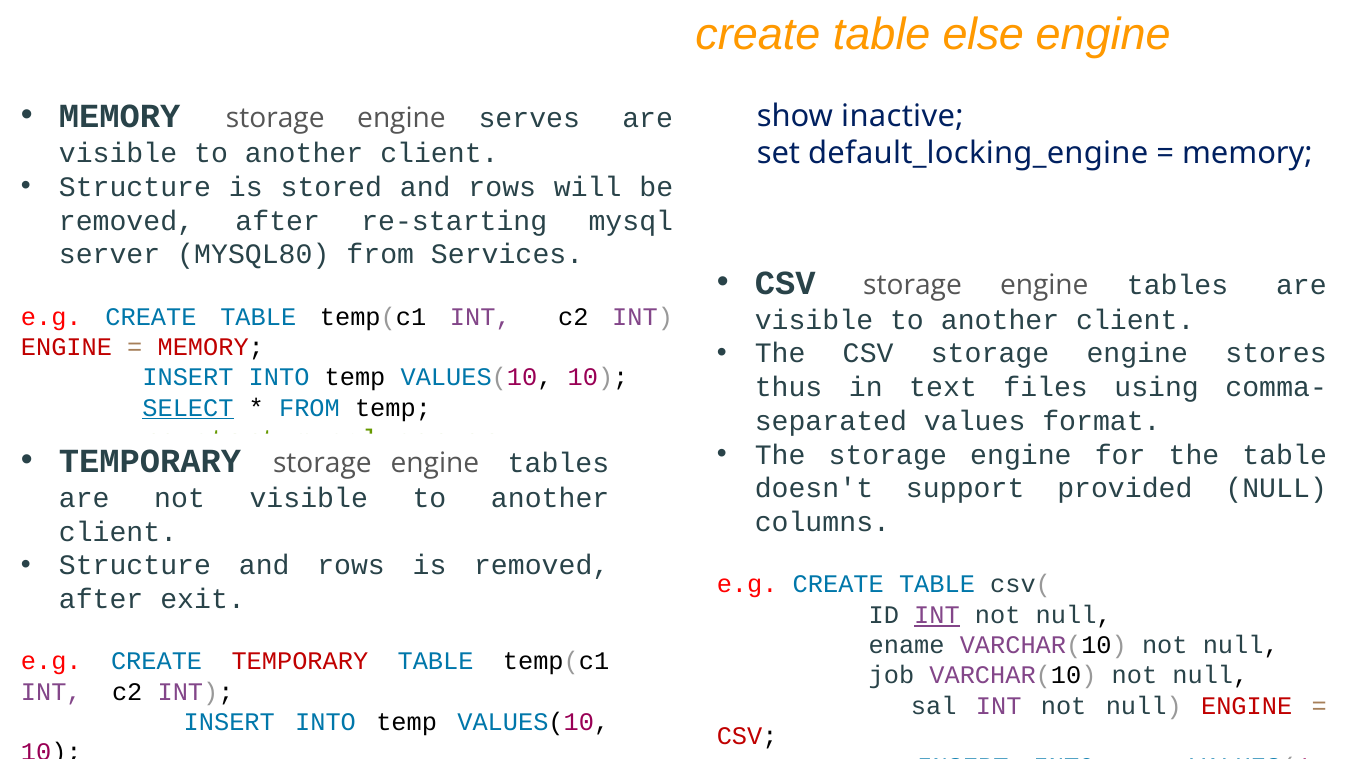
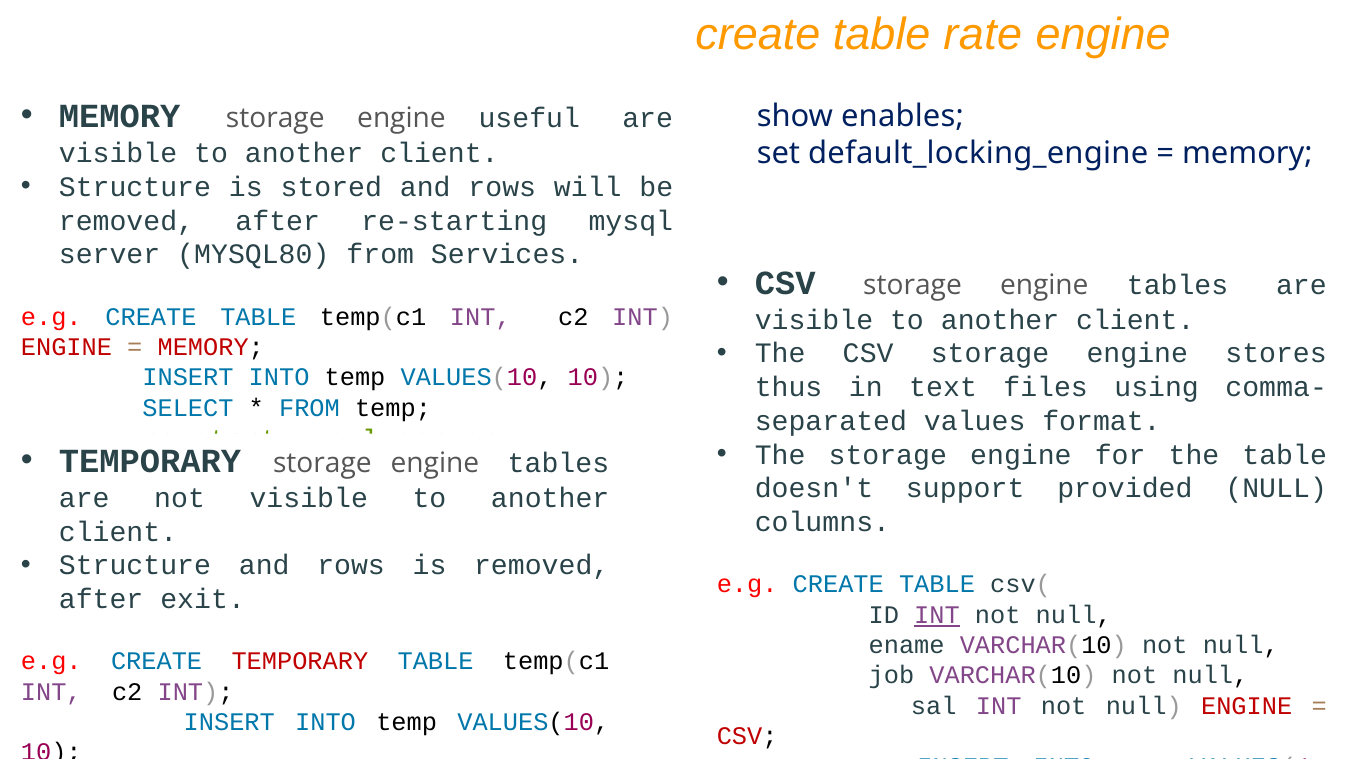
else: else -> rate (983, 35)
serves: serves -> useful (529, 118)
inactive: inactive -> enables (902, 116)
SELECT underline: present -> none (188, 408)
